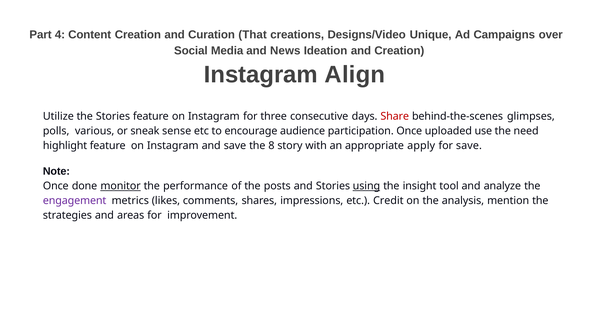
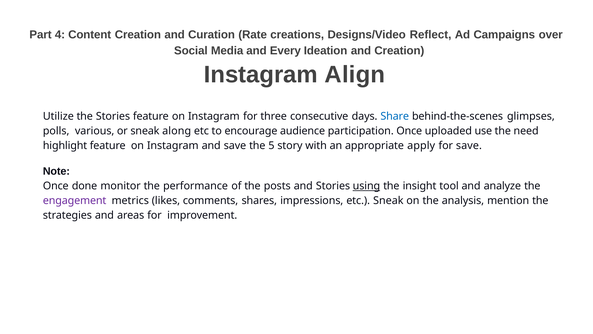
That: That -> Rate (253, 35)
Unique: Unique -> Reflect (431, 35)
News: News -> Every (285, 51)
Share colour: red -> blue (395, 116)
sense: sense -> along (177, 131)
8: 8 -> 5 (271, 145)
monitor underline: present -> none (121, 186)
etc Credit: Credit -> Sneak (388, 201)
